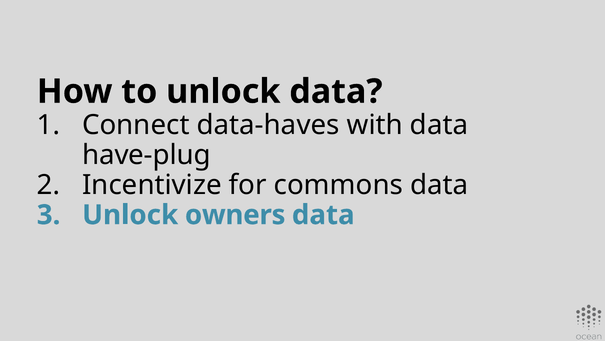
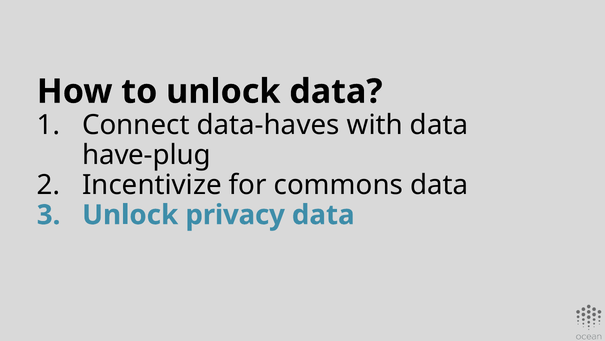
owners: owners -> privacy (235, 215)
